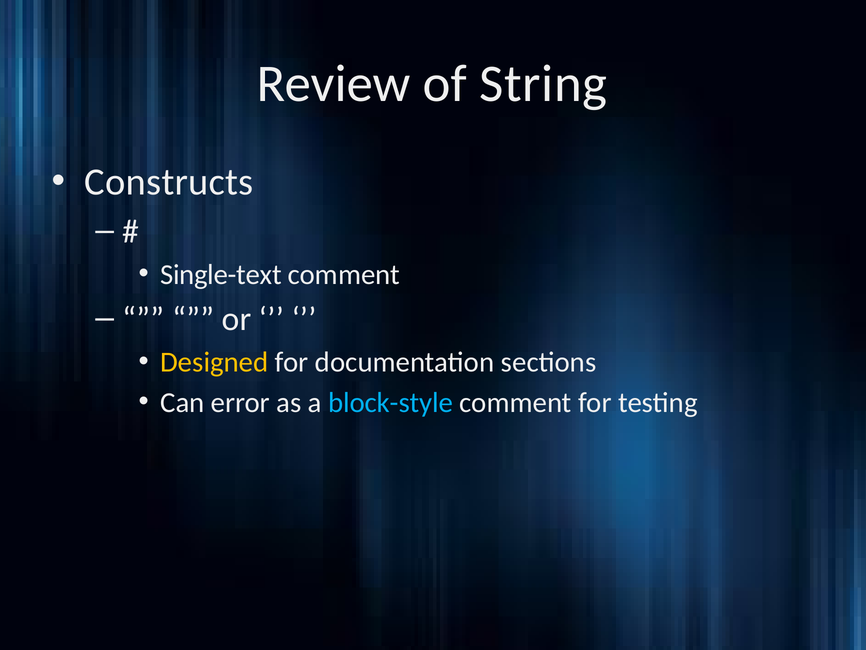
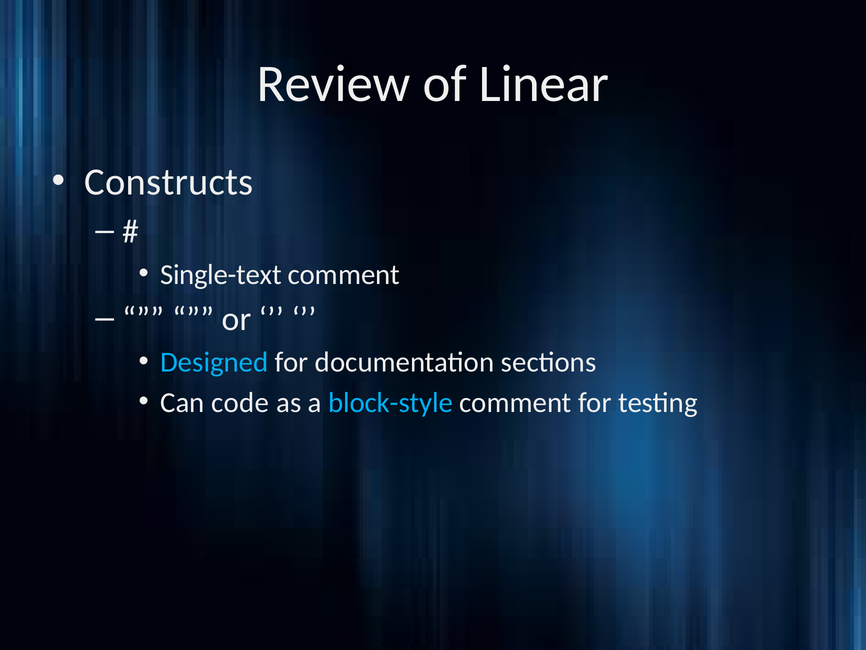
String: String -> Linear (544, 84)
Designed colour: yellow -> light blue (214, 362)
error: error -> code (240, 402)
